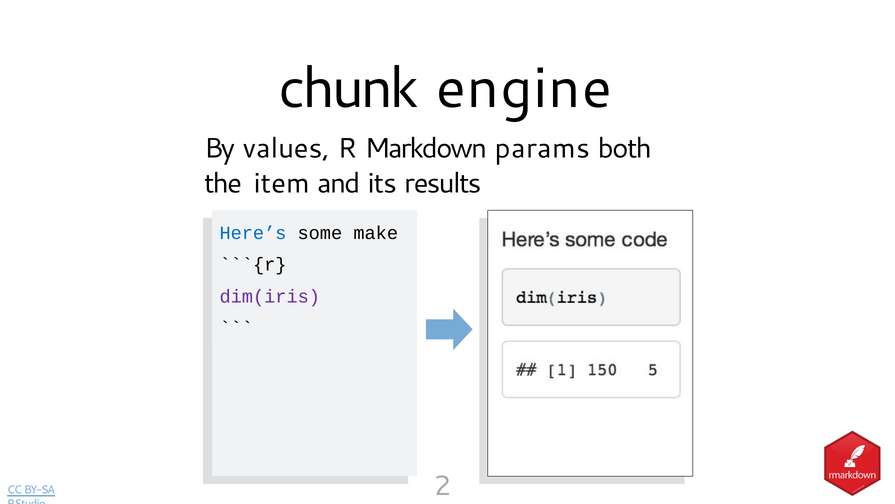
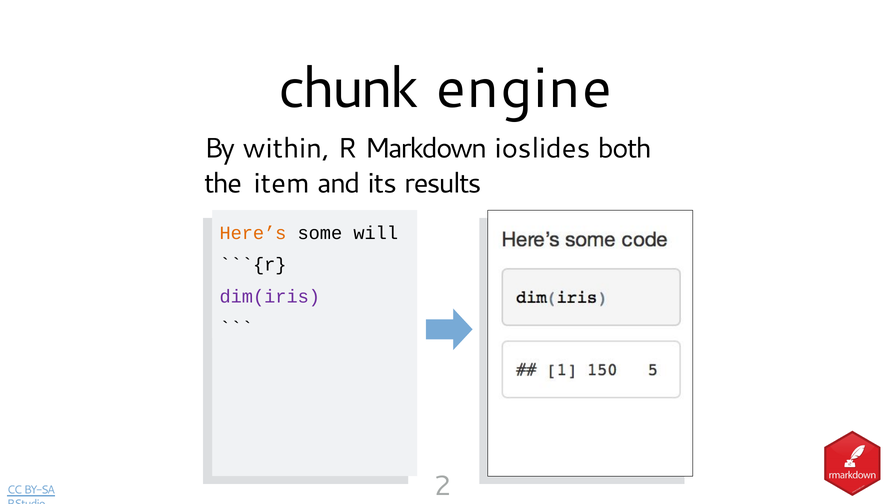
values: values -> within (286, 148)
params: params -> ioslides (543, 148)
Here’s colour: blue -> orange (253, 233)
make: make -> will (376, 233)
